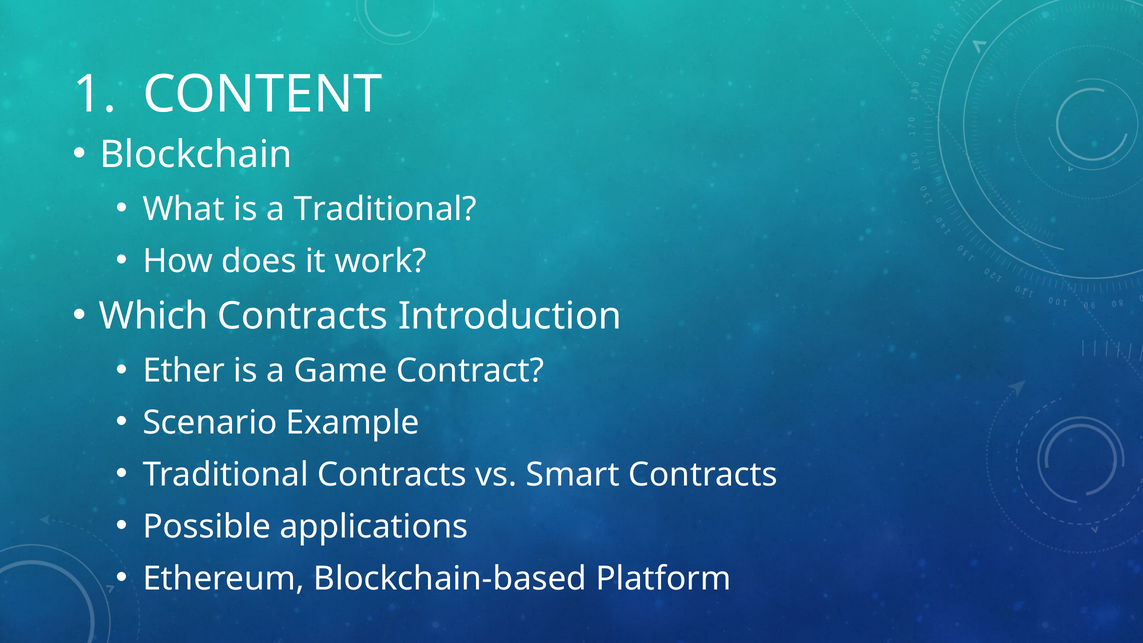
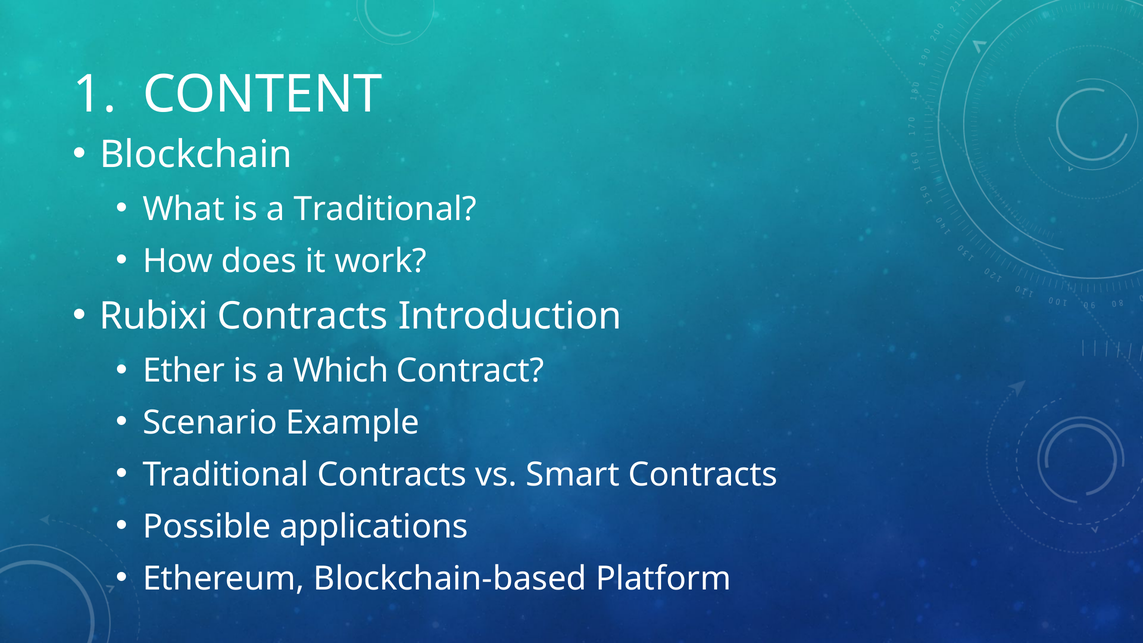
Which: Which -> Rubixi (154, 316)
Game: Game -> Which (341, 371)
